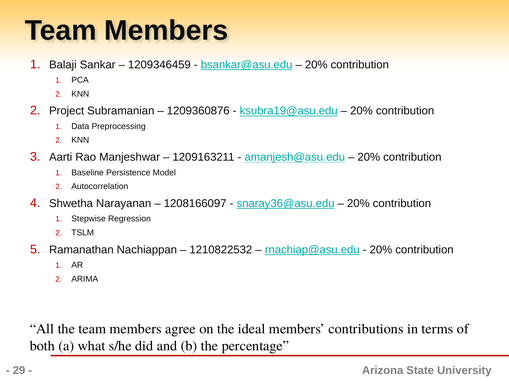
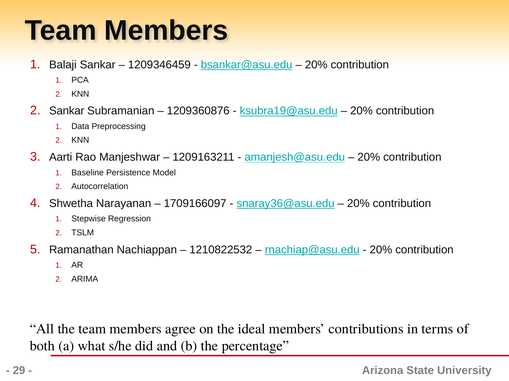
Project: Project -> Sankar (67, 111)
1208166097: 1208166097 -> 1709166097 (195, 204)
